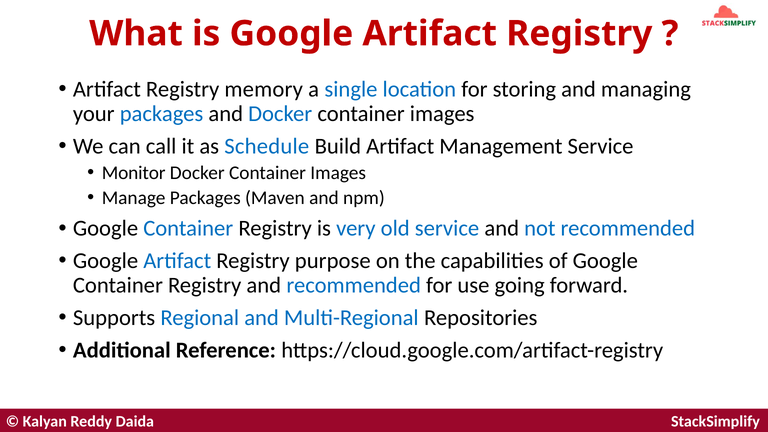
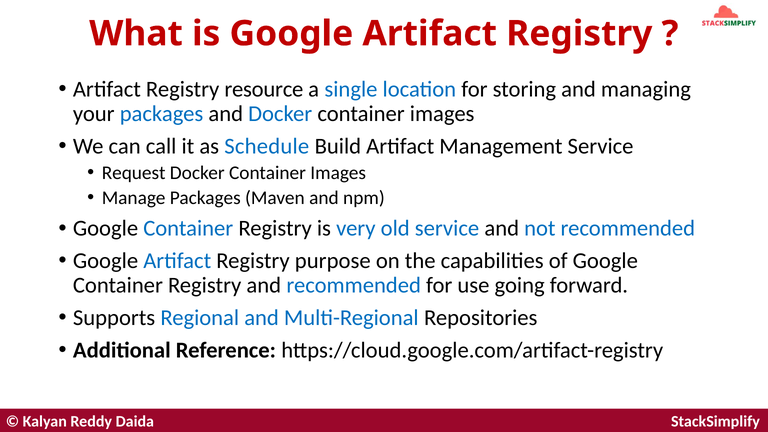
memory: memory -> resource (264, 89)
Monitor: Monitor -> Request (134, 173)
